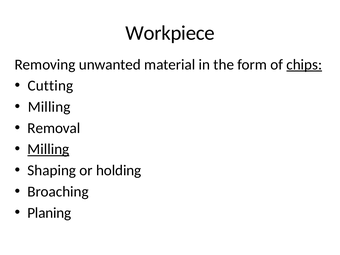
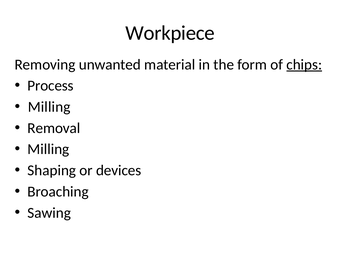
Cutting: Cutting -> Process (51, 86)
Milling underline: present -> none (48, 149)
holding: holding -> devices (119, 170)
Planing: Planing -> Sawing (49, 213)
